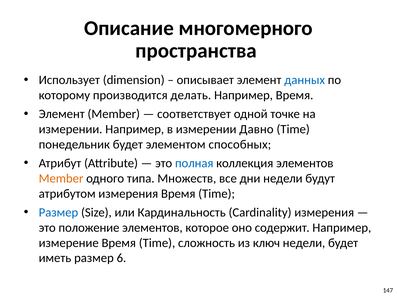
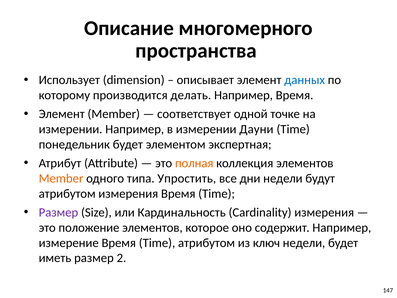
Давно: Давно -> Дауни (256, 129)
способных: способных -> экспертная (240, 144)
полная colour: blue -> orange (194, 163)
Множеств: Множеств -> Упростить (187, 178)
Размер colour: blue -> purple (58, 212)
Time сложность: сложность -> атрибутом (207, 243)
6: 6 -> 2 (121, 258)
